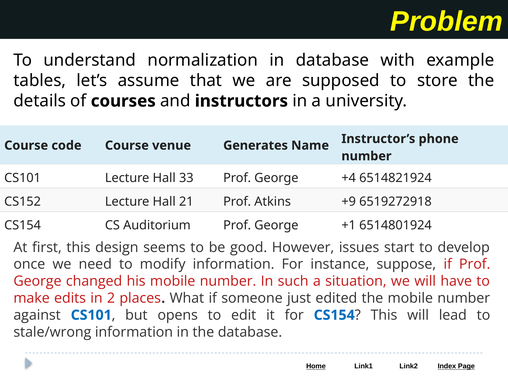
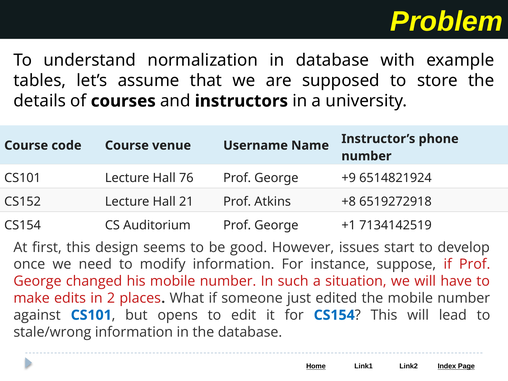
Generates: Generates -> Username (256, 145)
33: 33 -> 76 (186, 178)
+4: +4 -> +9 (349, 178)
+9: +9 -> +8 (349, 202)
6514801924: 6514801924 -> 7134142519 (395, 225)
